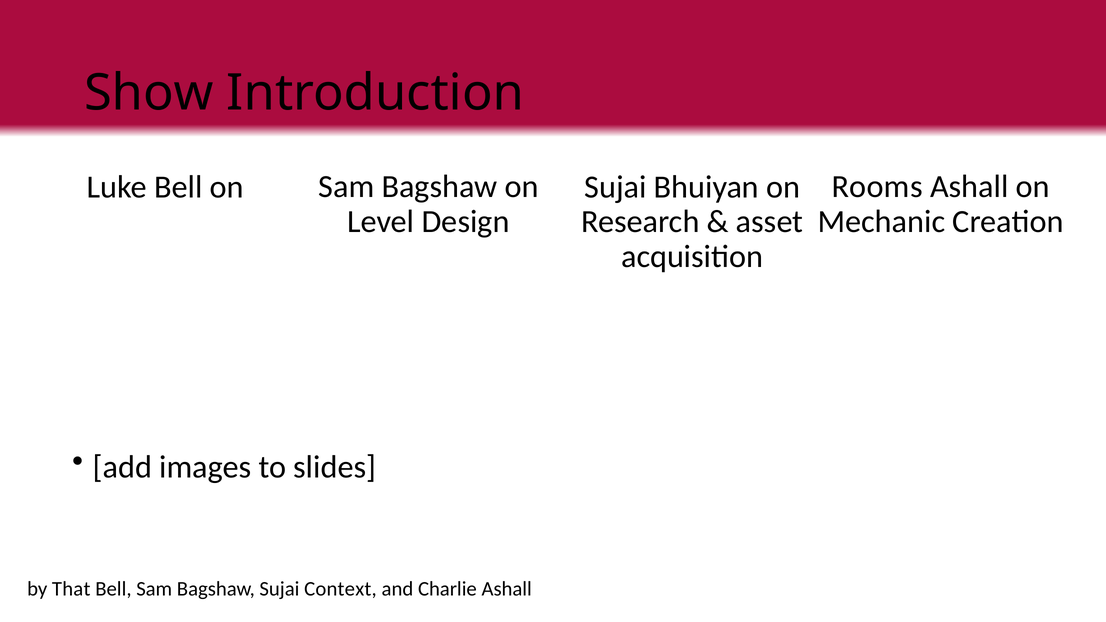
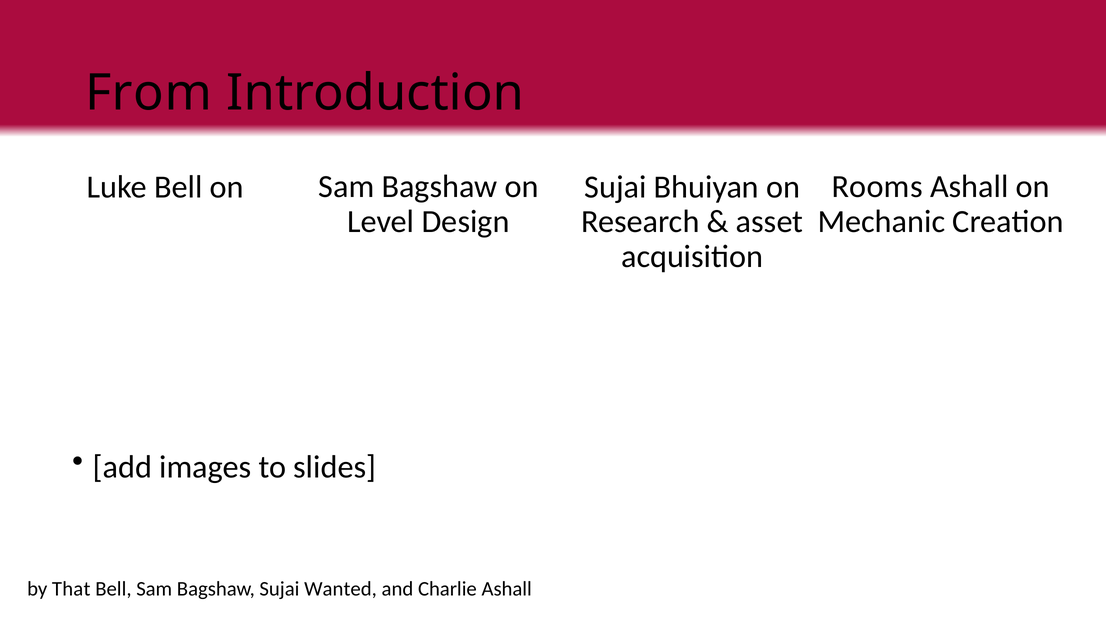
Show: Show -> From (149, 93)
Context: Context -> Wanted (341, 589)
